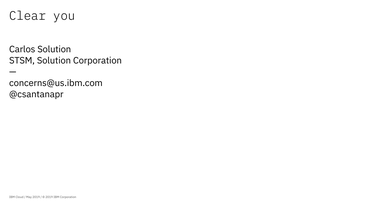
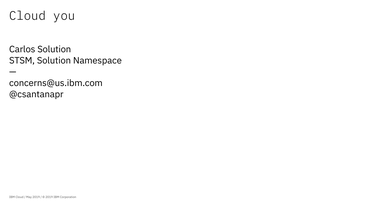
Clear: Clear -> Cloud (28, 16)
Solution Corporation: Corporation -> Namespace (97, 60)
